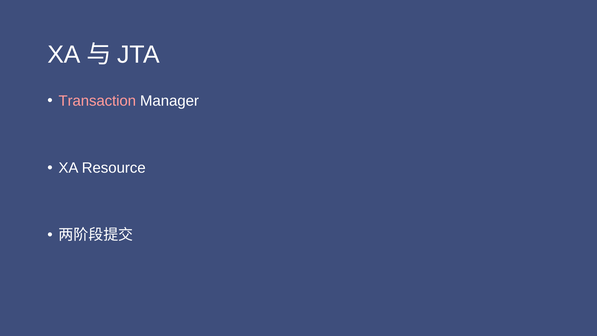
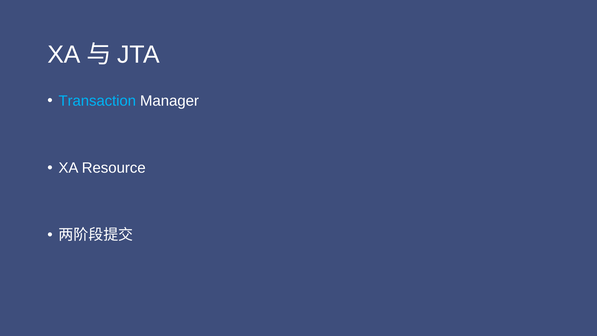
Transaction colour: pink -> light blue (97, 101)
